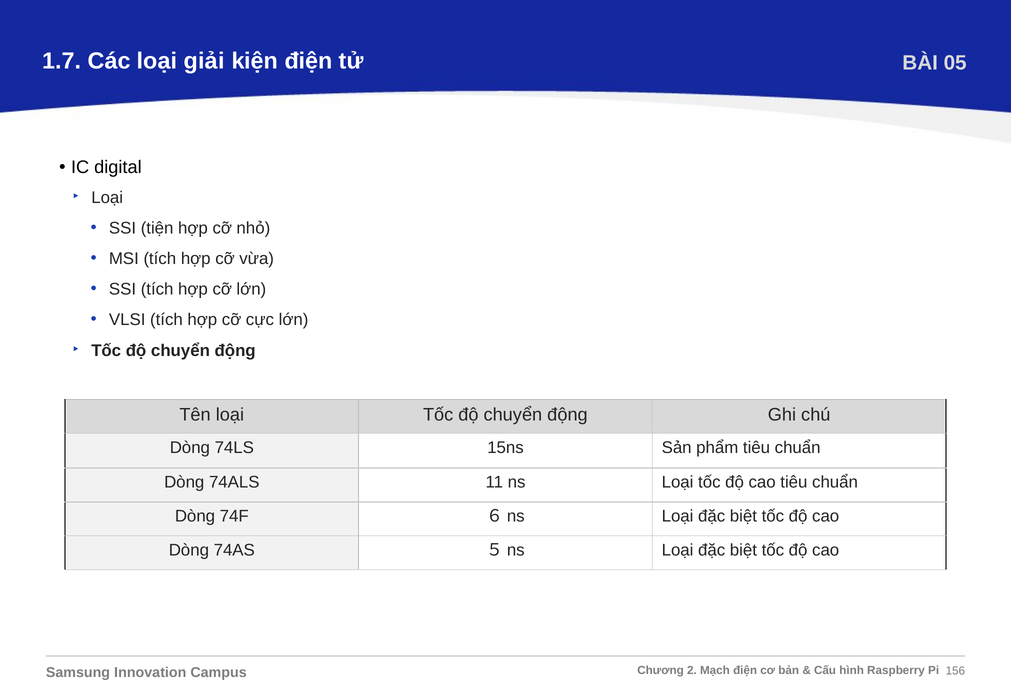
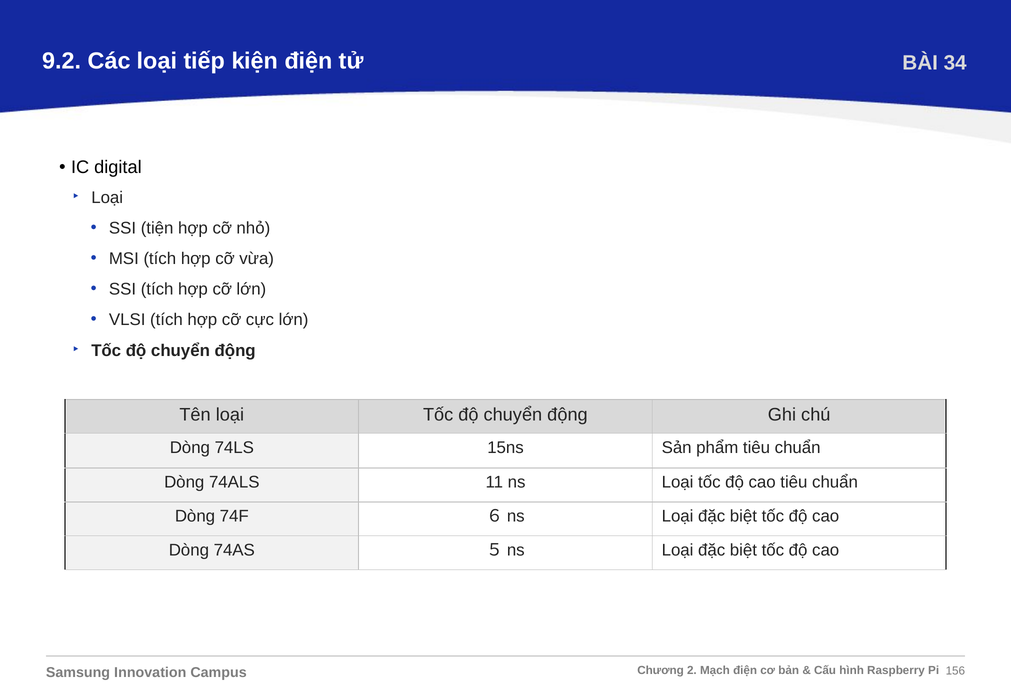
1.7: 1.7 -> 9.2 (62, 61)
giải: giải -> tiếp (204, 61)
05: 05 -> 34 (955, 63)
